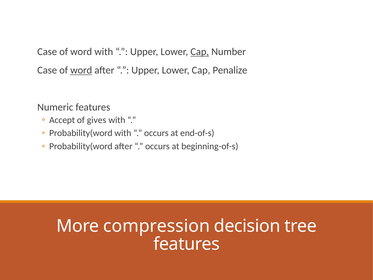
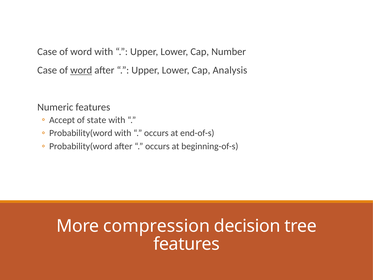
Cap underline: present -> none (200, 52)
Penalize: Penalize -> Analysis (230, 70)
gives: gives -> state (97, 120)
